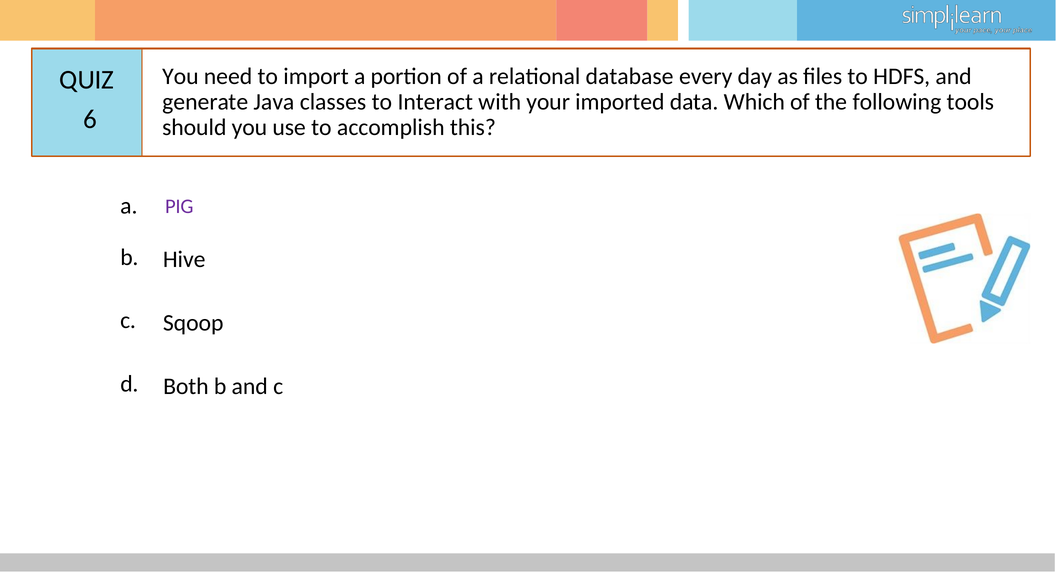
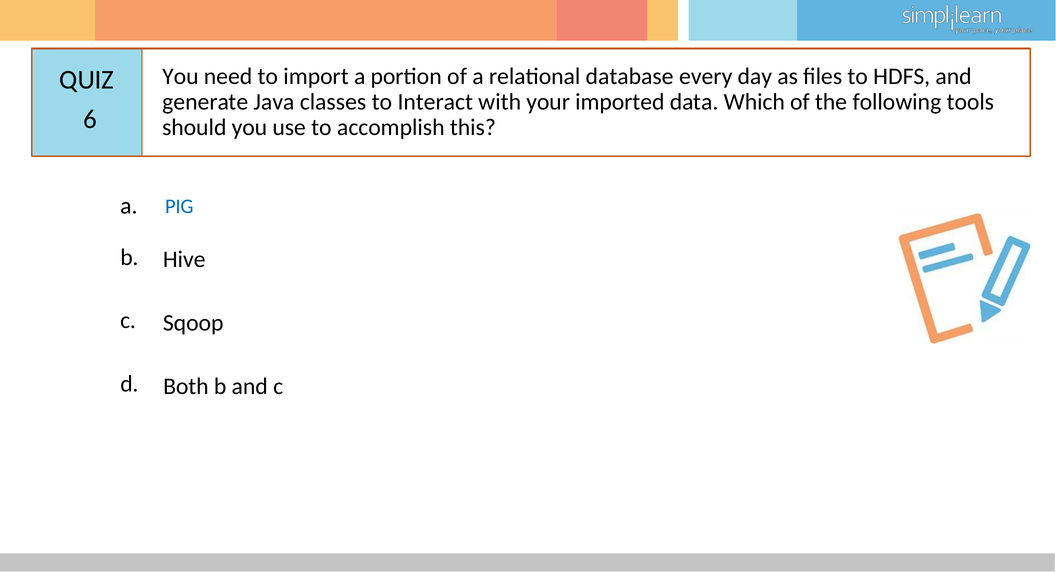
PIG colour: purple -> blue (179, 206)
